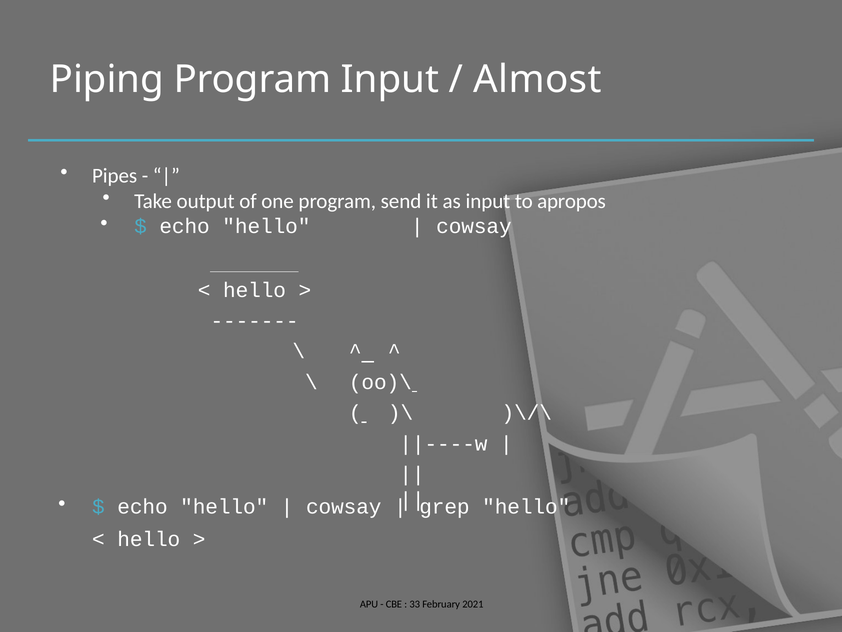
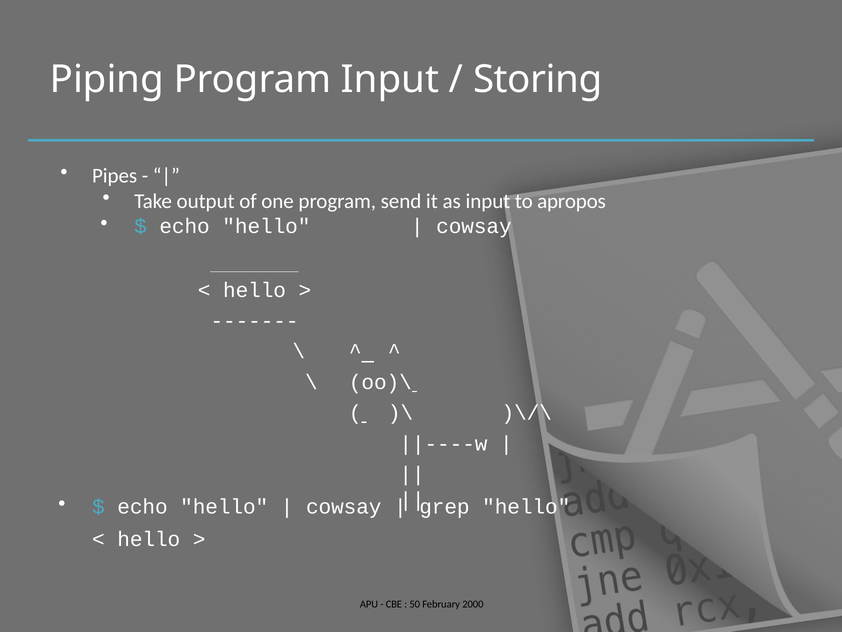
Almost: Almost -> Storing (538, 79)
33: 33 -> 50 (415, 604)
2021: 2021 -> 2000 (473, 604)
